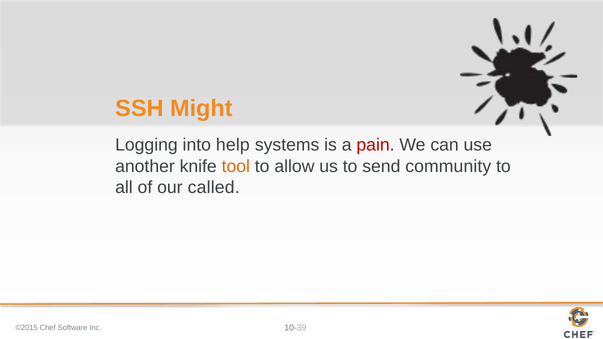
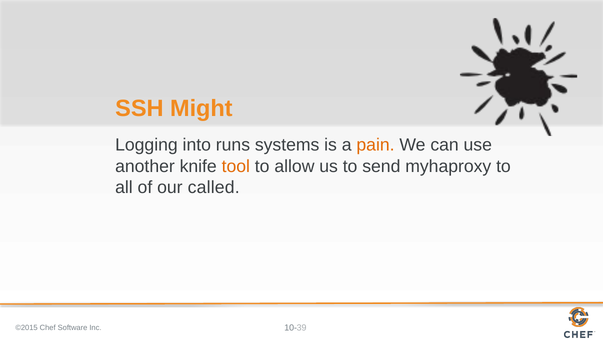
help: help -> runs (233, 145)
pain colour: red -> orange (376, 145)
community: community -> myhaproxy (448, 166)
